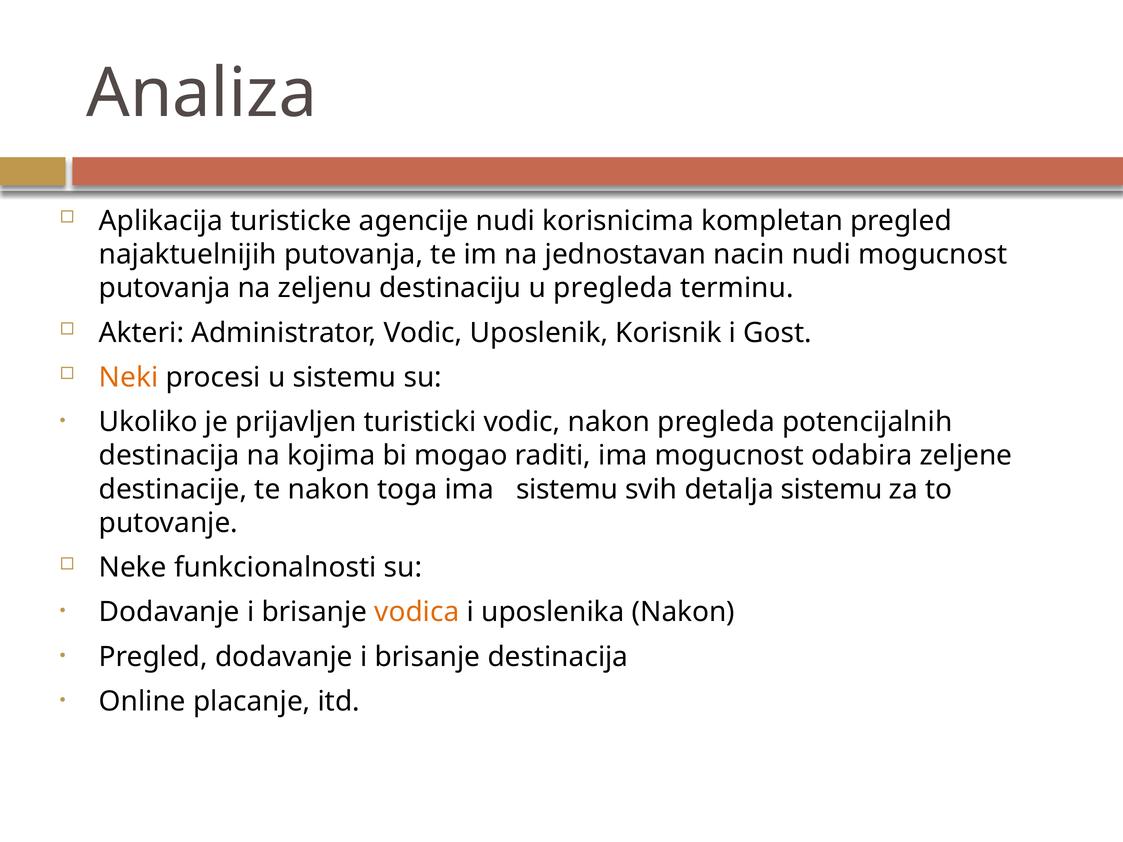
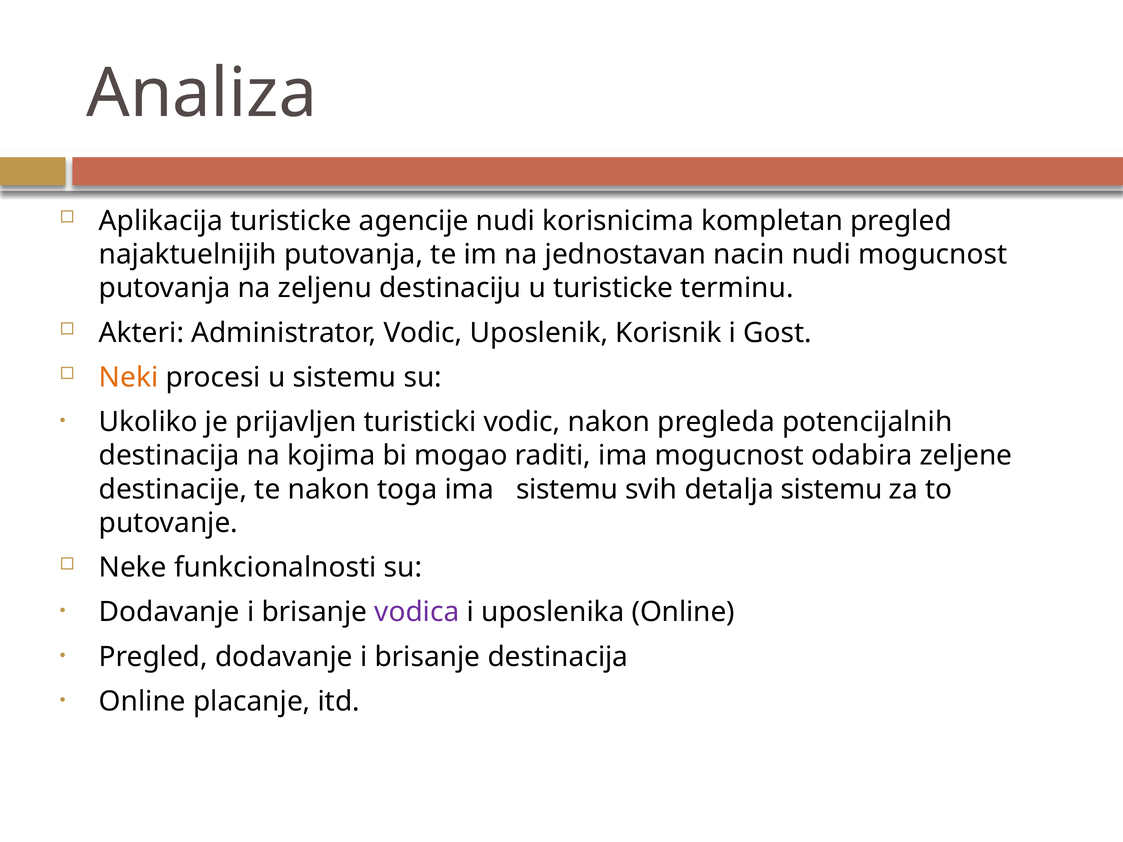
u pregleda: pregleda -> turisticke (613, 288)
vodica colour: orange -> purple (417, 612)
uposlenika Nakon: Nakon -> Online (683, 612)
